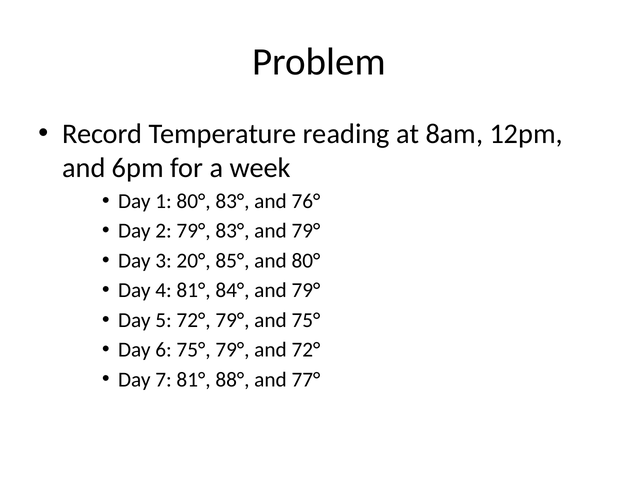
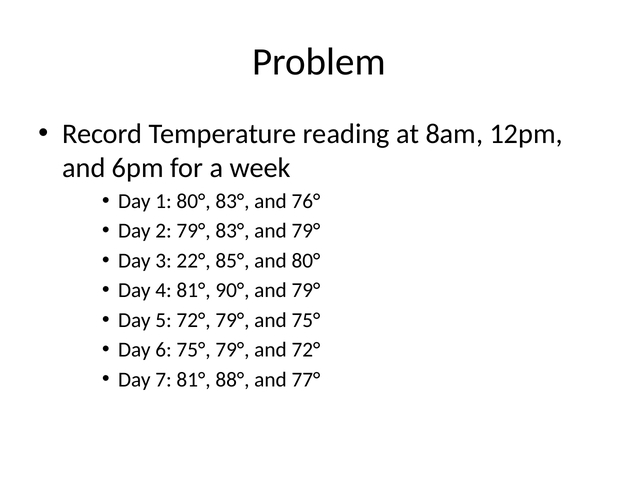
20°: 20° -> 22° (194, 261)
84°: 84° -> 90° (232, 291)
